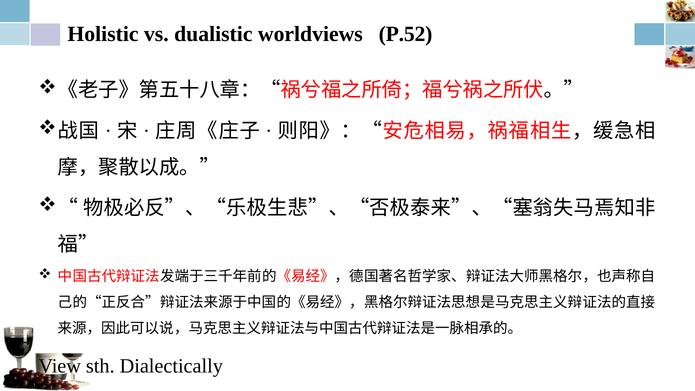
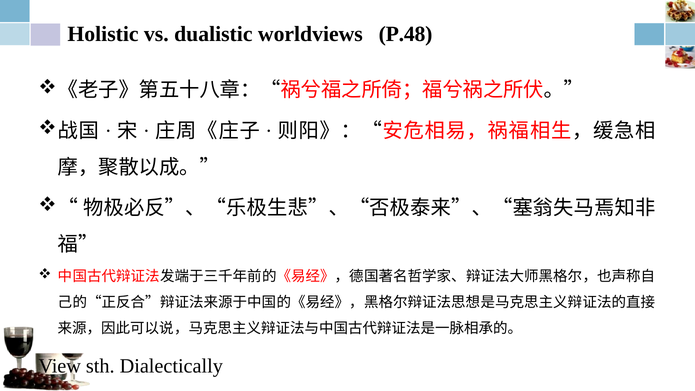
P.52: P.52 -> P.48 (406, 34)
